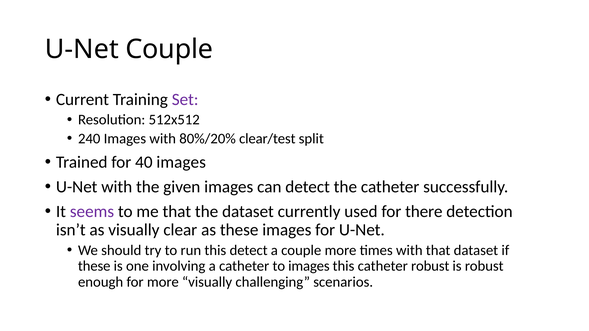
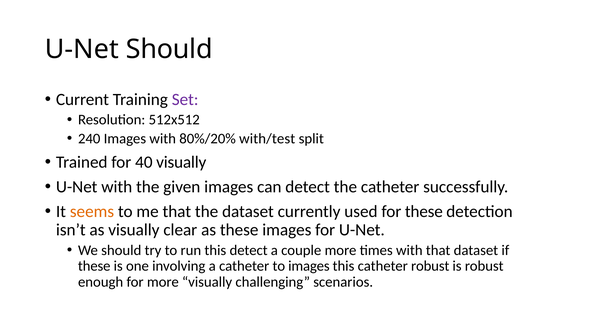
U-Net Couple: Couple -> Should (169, 49)
clear/test: clear/test -> with/test (267, 139)
40 images: images -> visually (181, 162)
seems colour: purple -> orange (92, 212)
for there: there -> these (424, 212)
